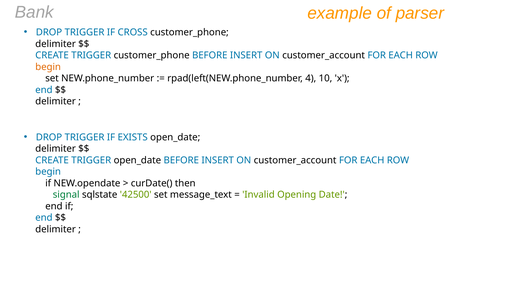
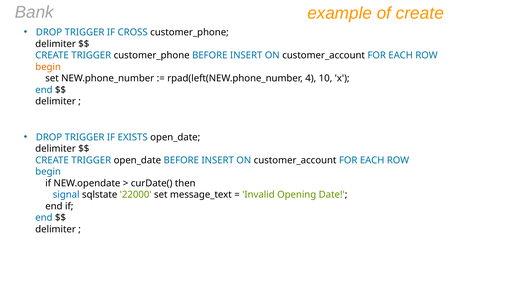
of parser: parser -> create (420, 13)
signal colour: green -> blue (66, 195)
42500: 42500 -> 22000 (136, 195)
